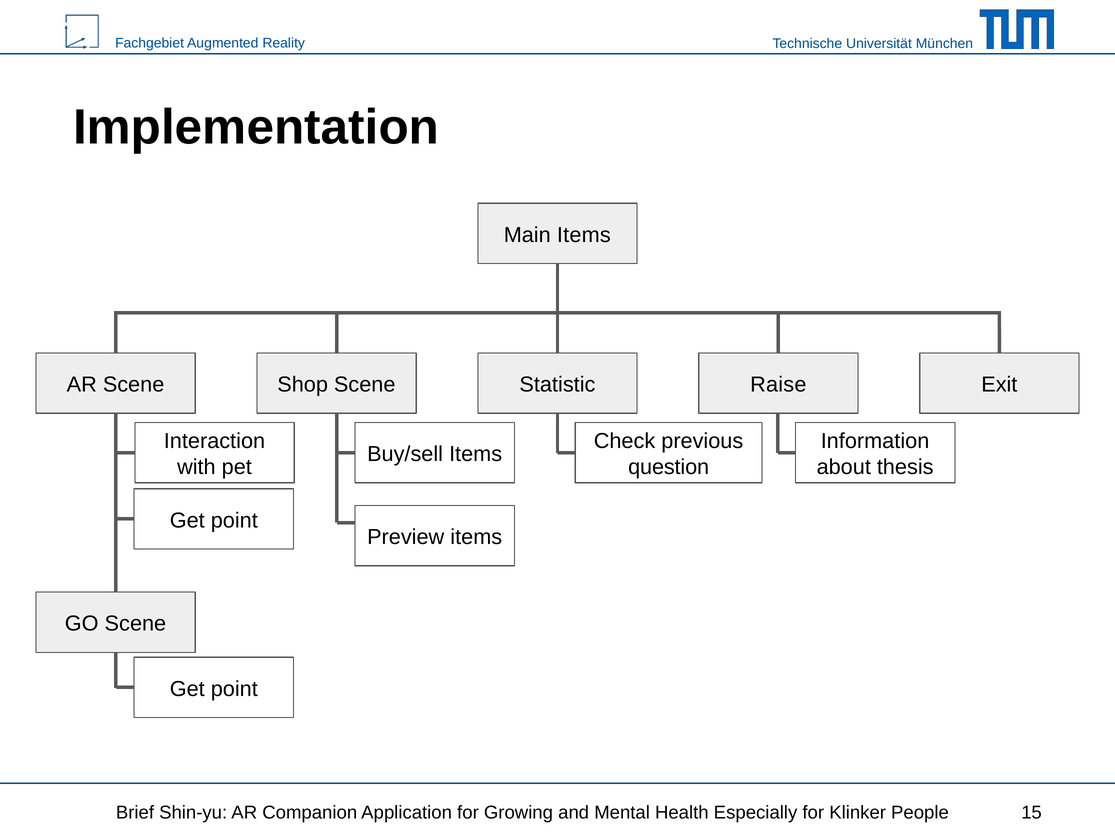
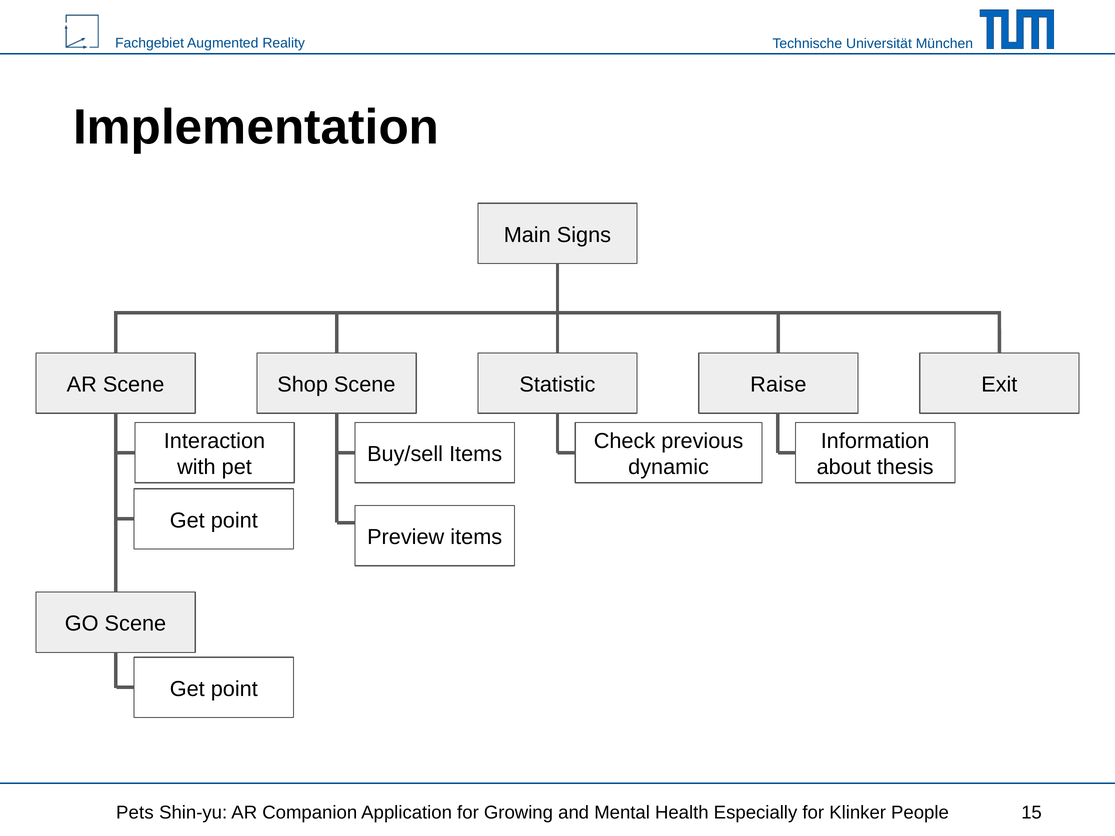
Main Items: Items -> Signs (584, 235)
question: question -> dynamic (669, 467)
Brief: Brief -> Pets (135, 813)
